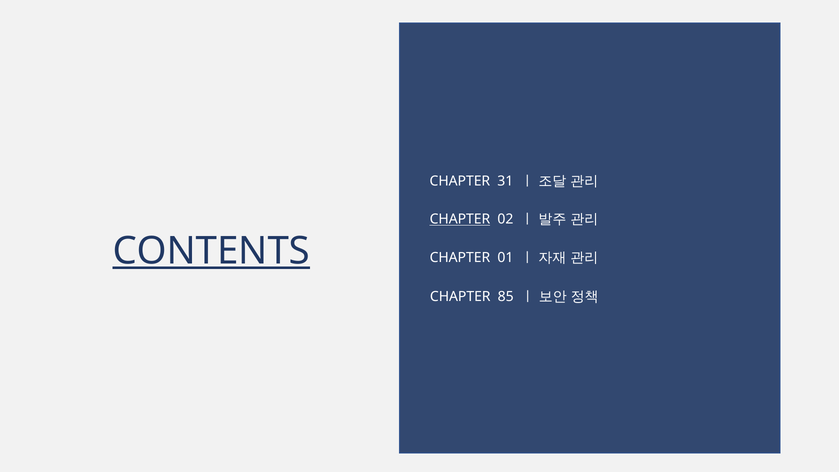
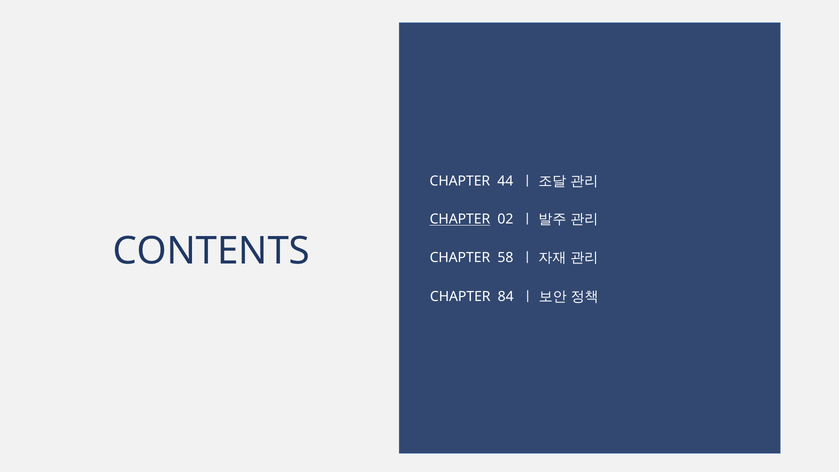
31: 31 -> 44 (505, 181)
CONTENTS underline: present -> none (211, 251)
01: 01 -> 58 (505, 258)
85: 85 -> 84 (506, 296)
